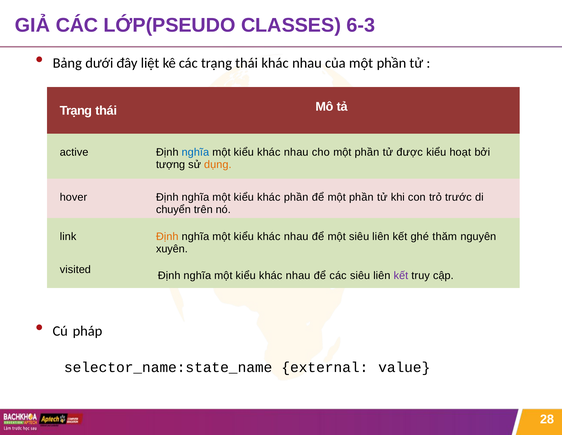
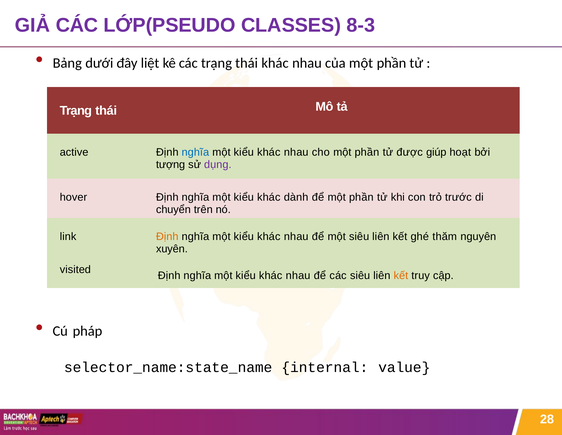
6-3: 6-3 -> 8-3 (361, 25)
được kiểu: kiểu -> giúp (436, 152)
dụng colour: orange -> purple (218, 164)
khác phần: phần -> dành (296, 197)
kết colour: purple -> orange (401, 275)
external: external -> internal (325, 367)
